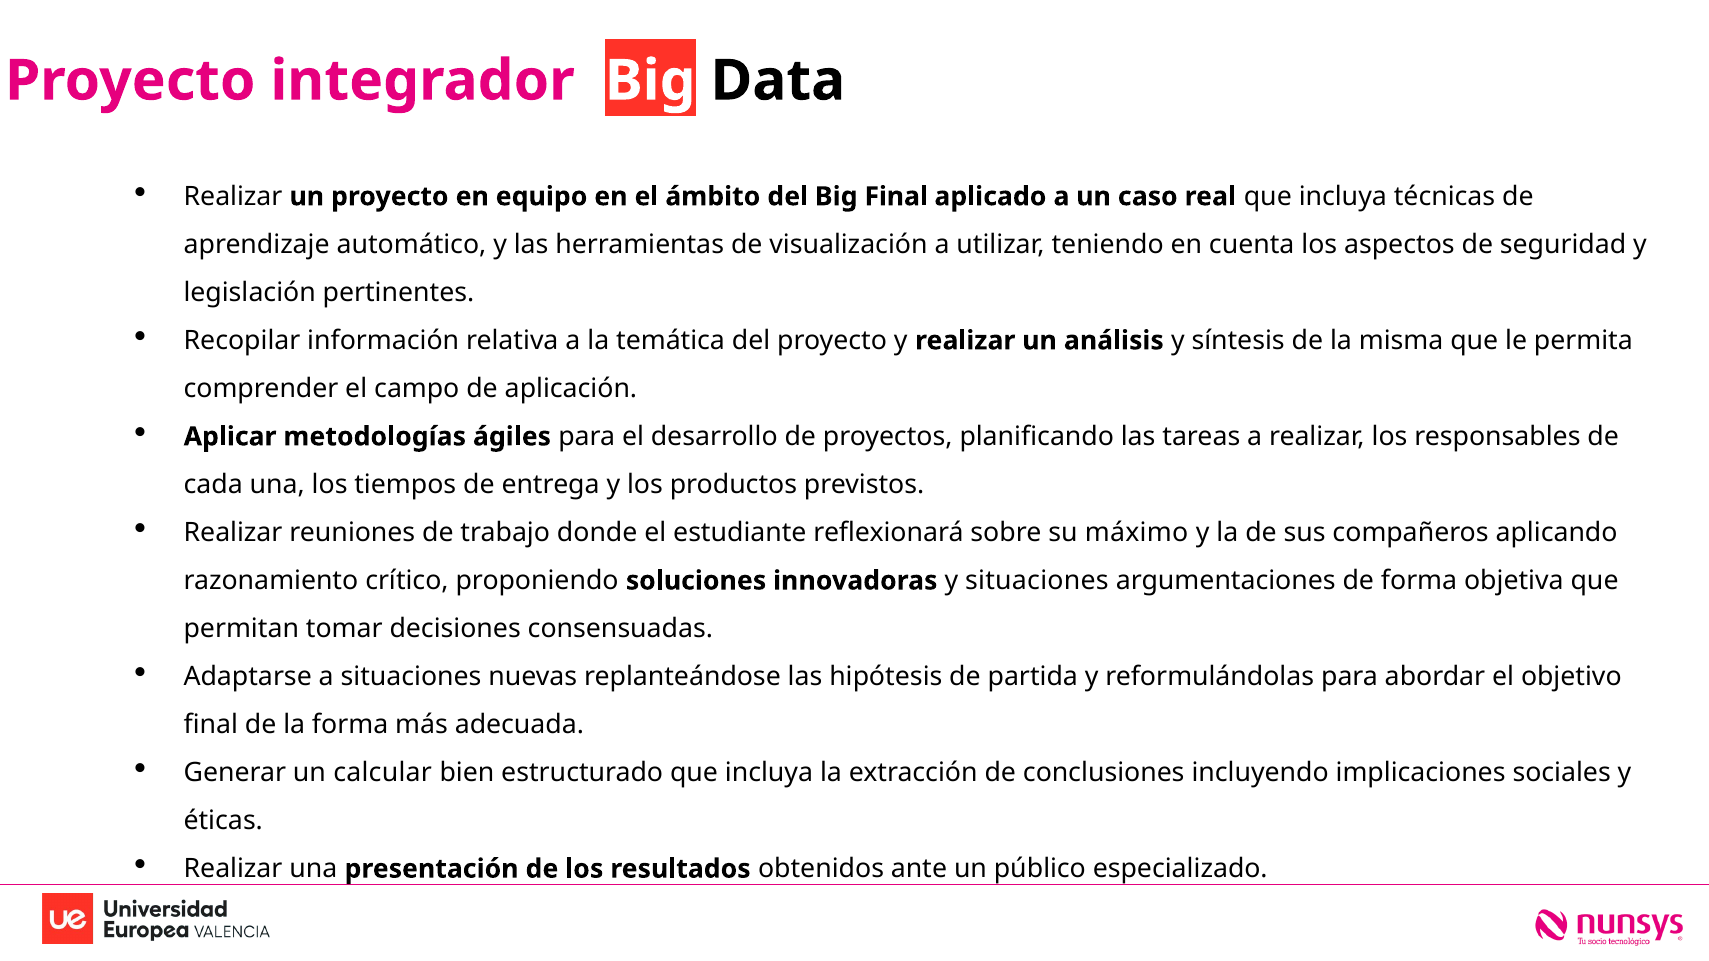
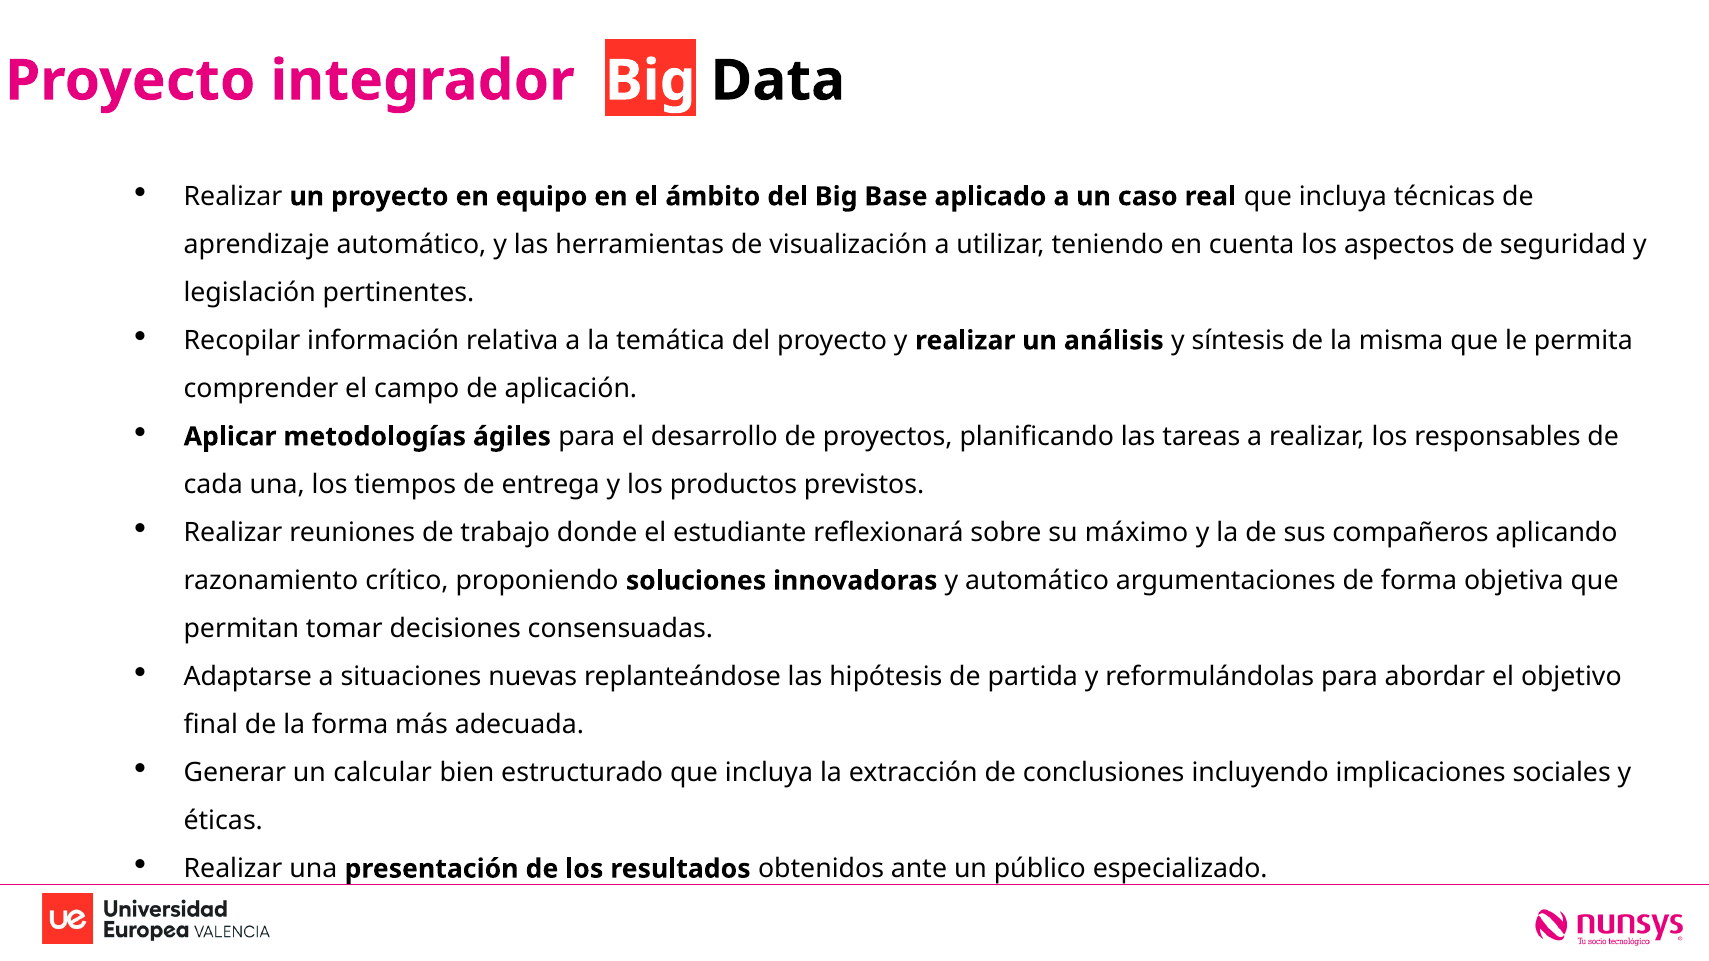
Big Final: Final -> Base (896, 197)
y situaciones: situaciones -> automático (1037, 581)
